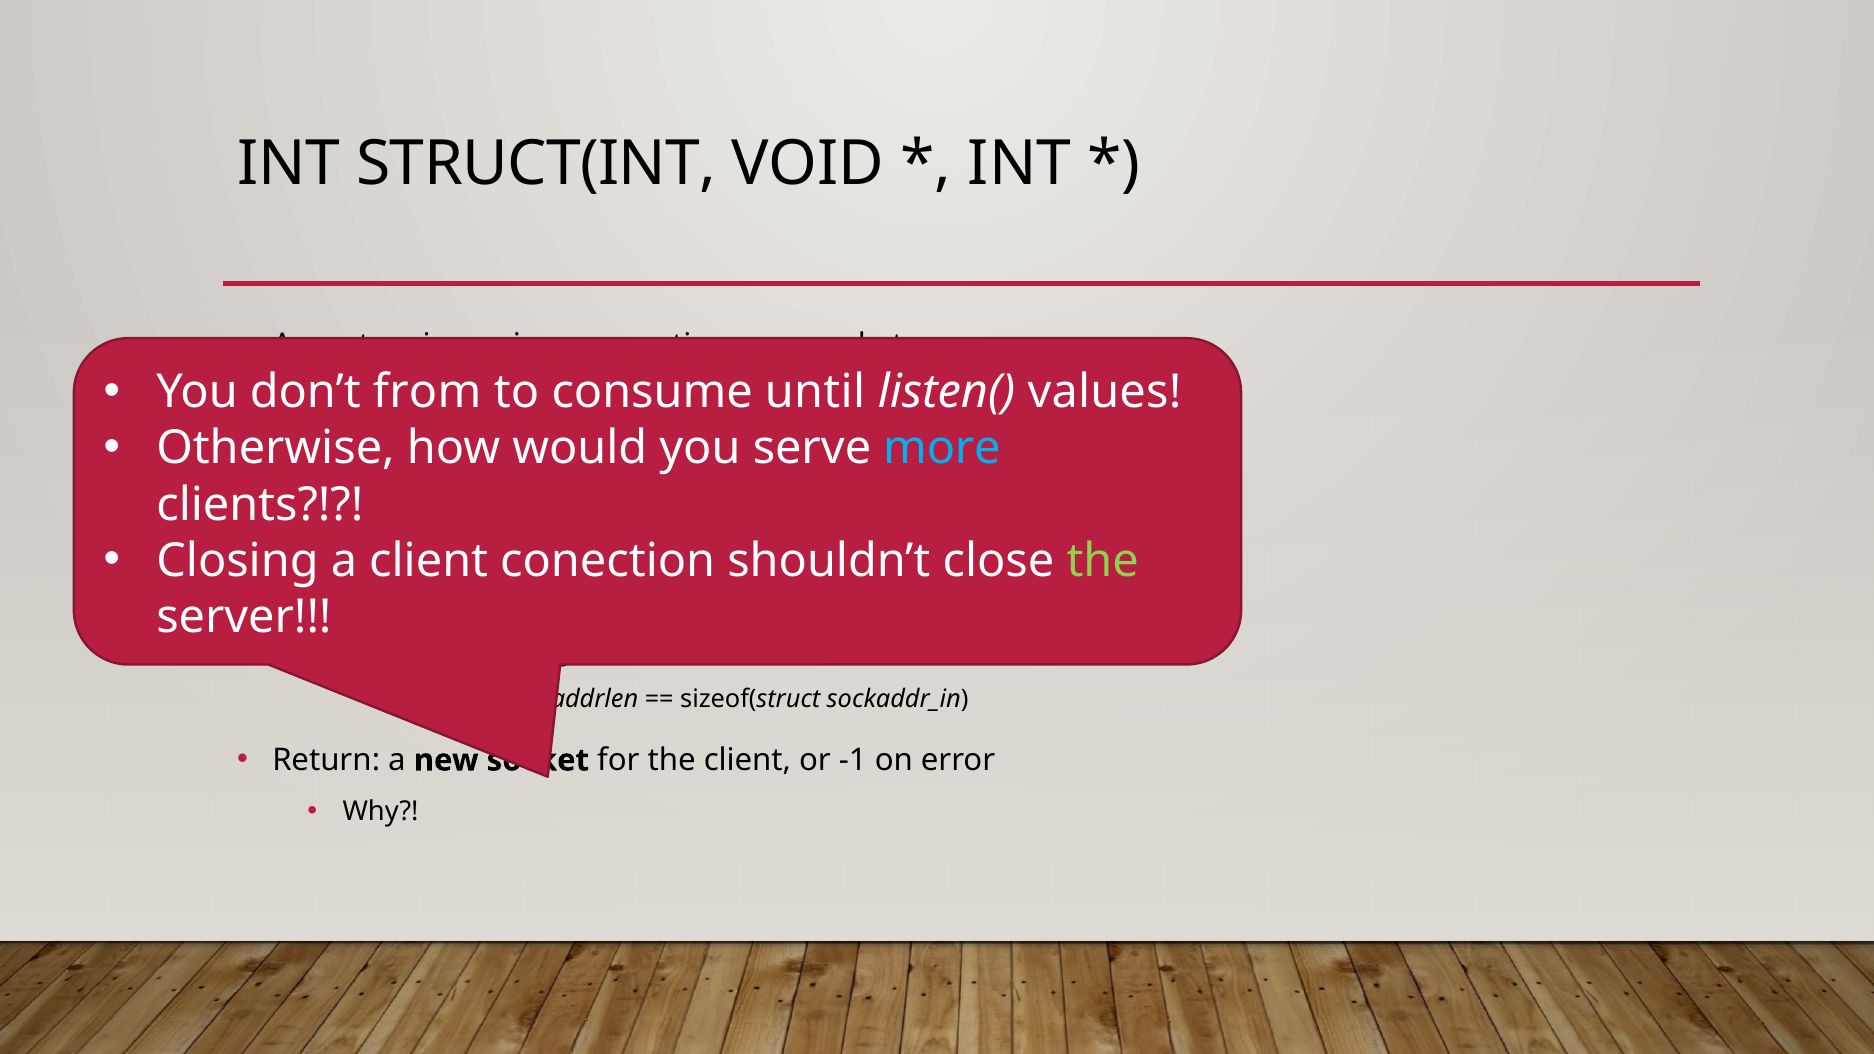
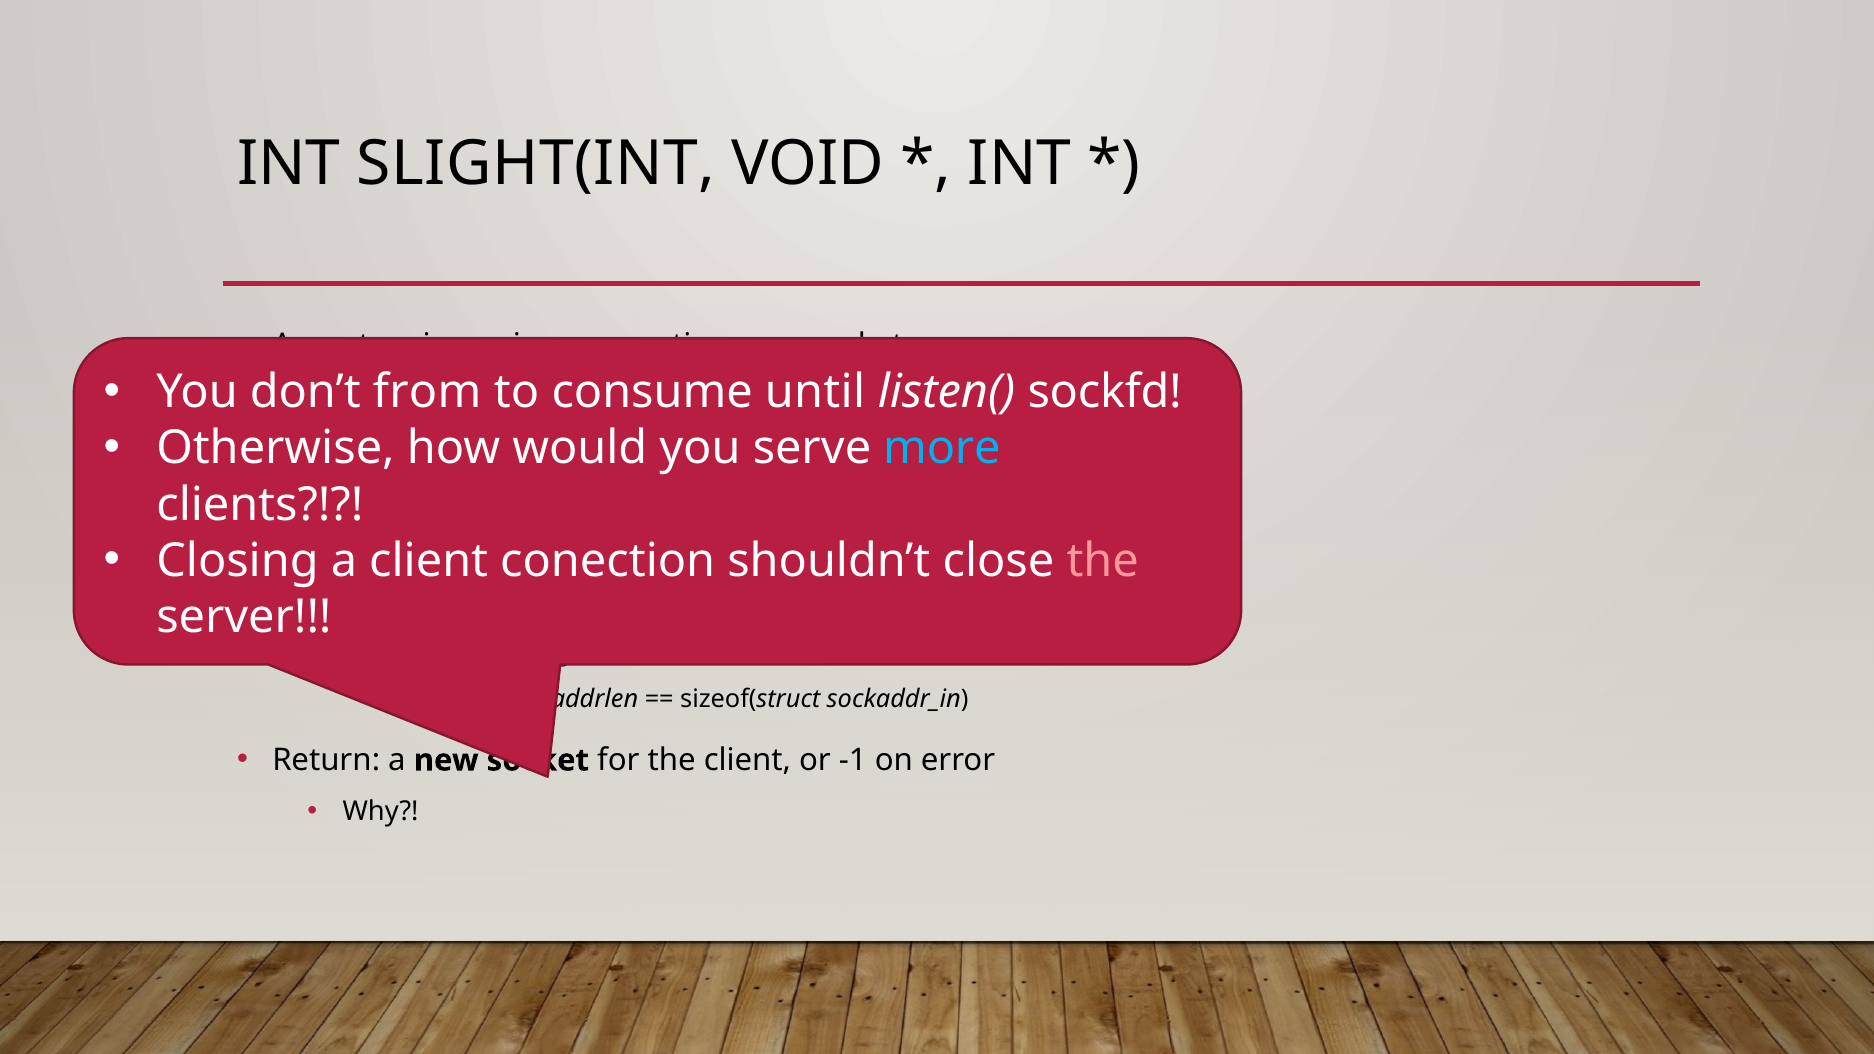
STRUCT(INT: STRUCT(INT -> SLIGHT(INT (536, 164)
listen( values: values -> sockfd (1105, 392)
the colour: light green -> pink (1103, 561)
